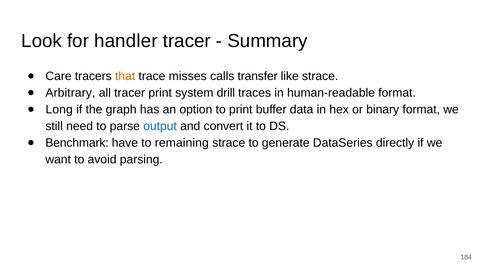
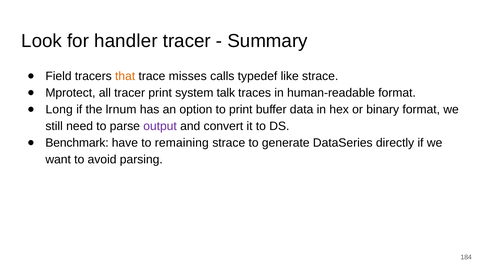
Care: Care -> Field (59, 76)
transfer: transfer -> typedef (258, 76)
Arbitrary: Arbitrary -> Mprotect (70, 93)
drill: drill -> talk (226, 93)
graph: graph -> lrnum (121, 109)
output colour: blue -> purple (160, 126)
